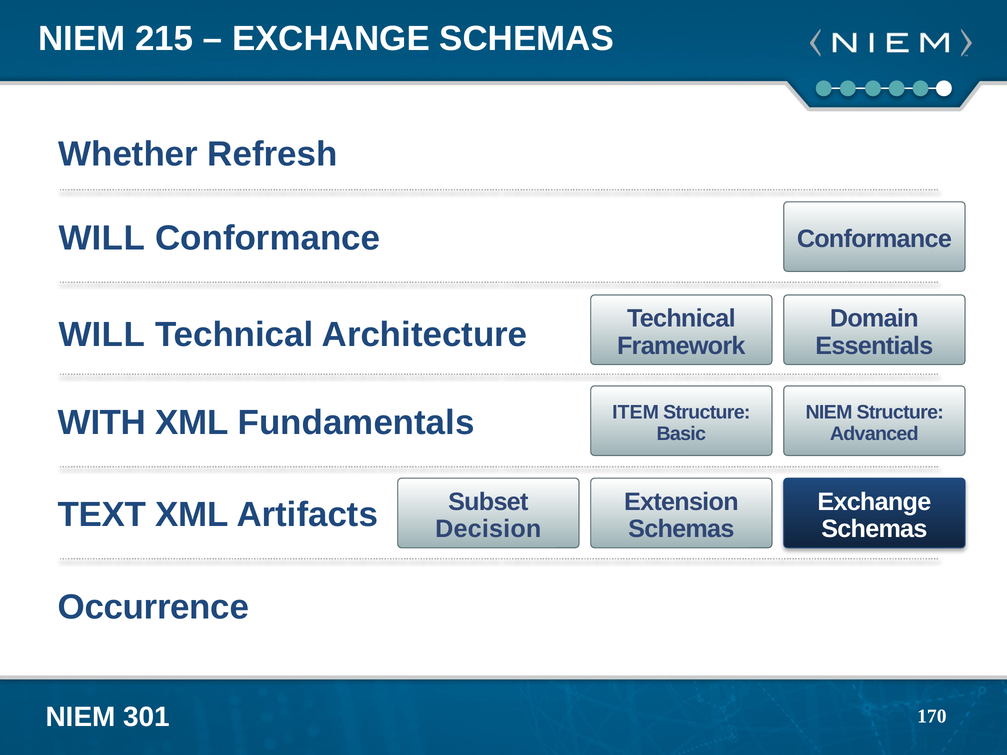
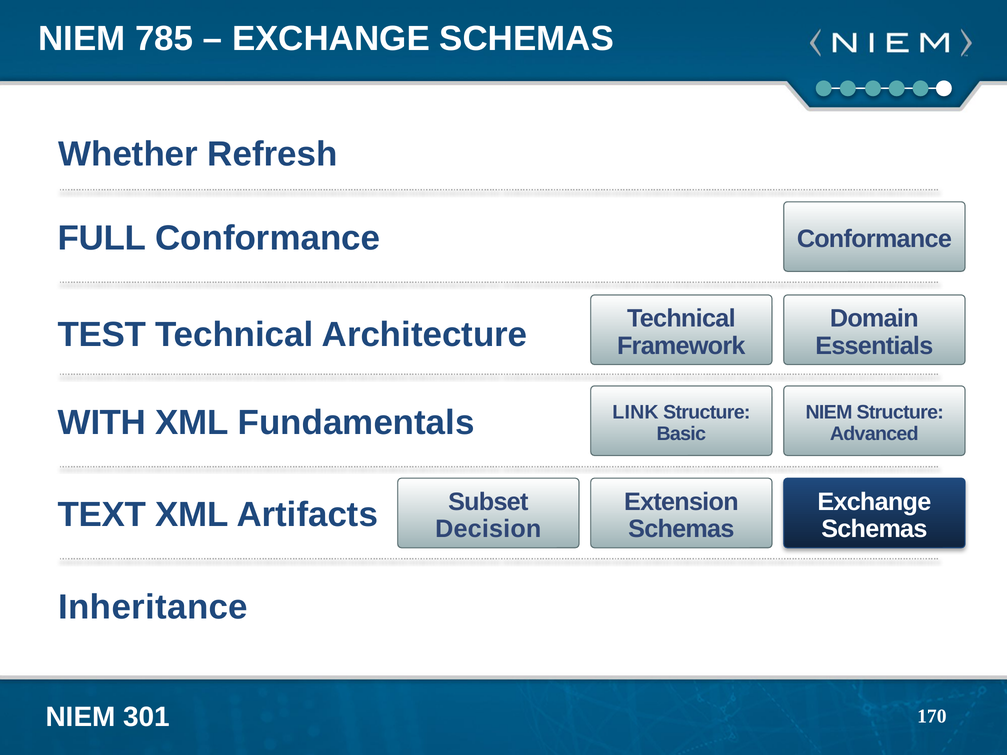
215: 215 -> 785 (164, 39)
WILL: WILL -> FULL (102, 238)
WILL: WILL -> TEST (102, 335)
ITEM: ITEM -> LINK (635, 413)
Occurrence: Occurrence -> Inheritance (153, 607)
